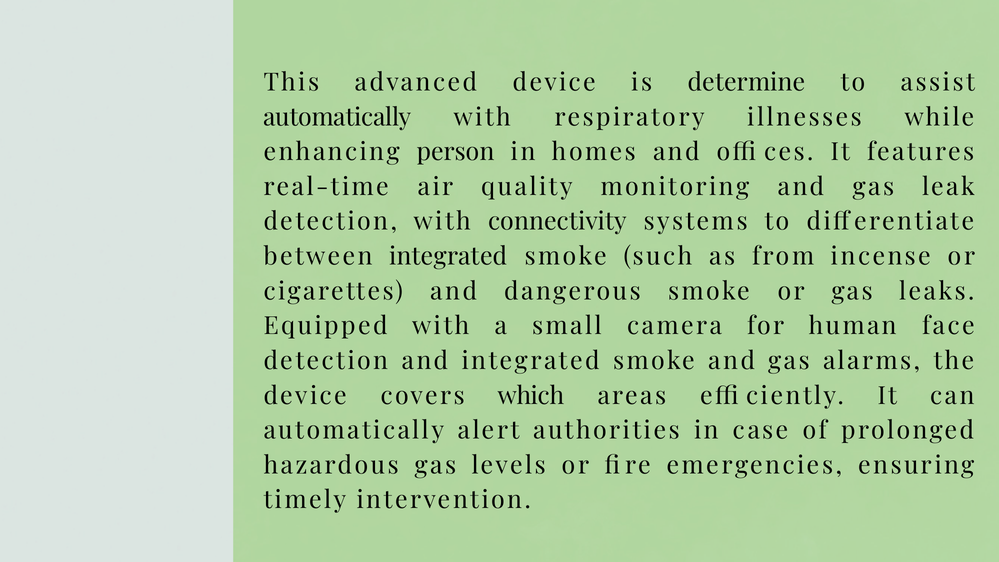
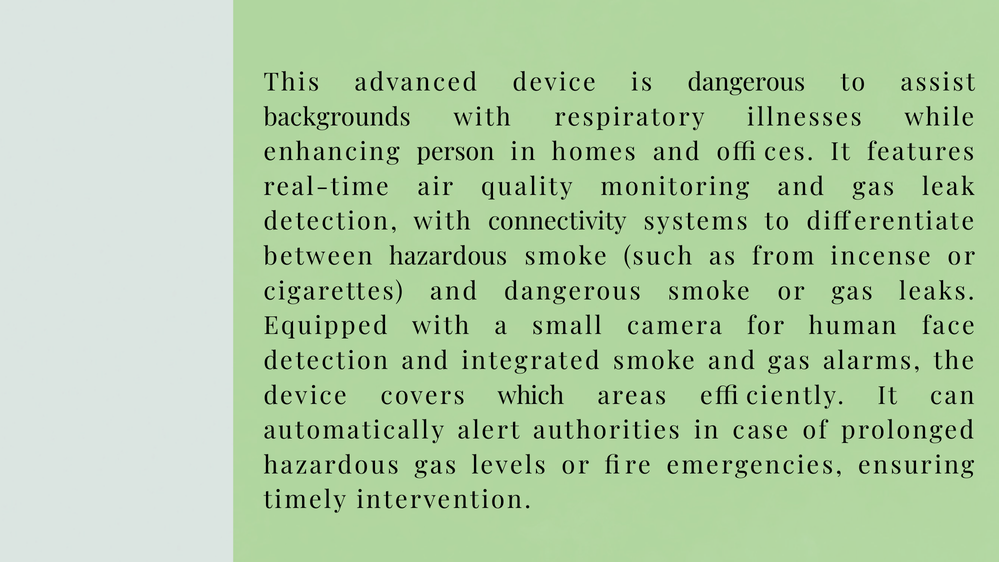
is determine: determine -> dangerous (747, 83)
automatically: automatically -> backgrounds (337, 117)
between integrated: integrated -> hazardous (448, 257)
